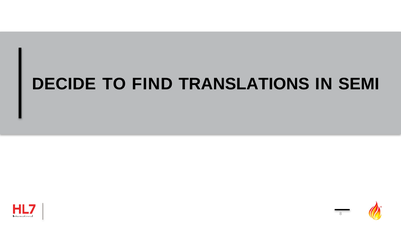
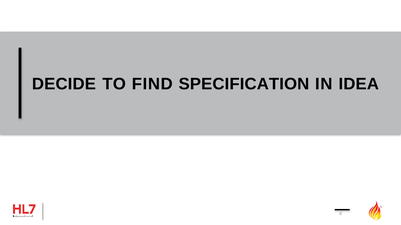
TRANSLATIONS: TRANSLATIONS -> SPECIFICATION (244, 84)
SEMI: SEMI -> IDEA (359, 84)
